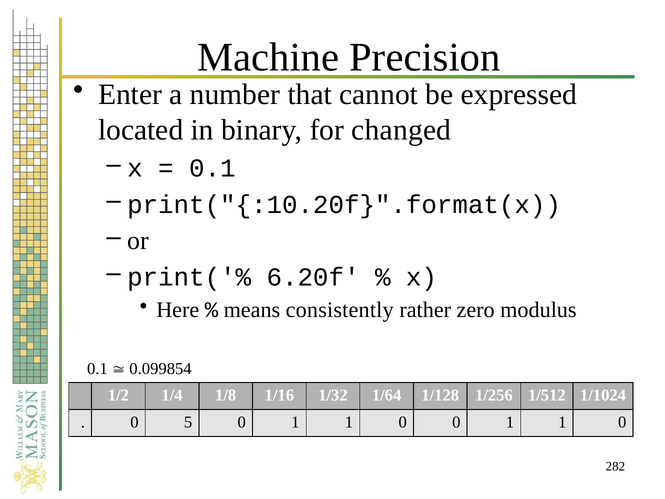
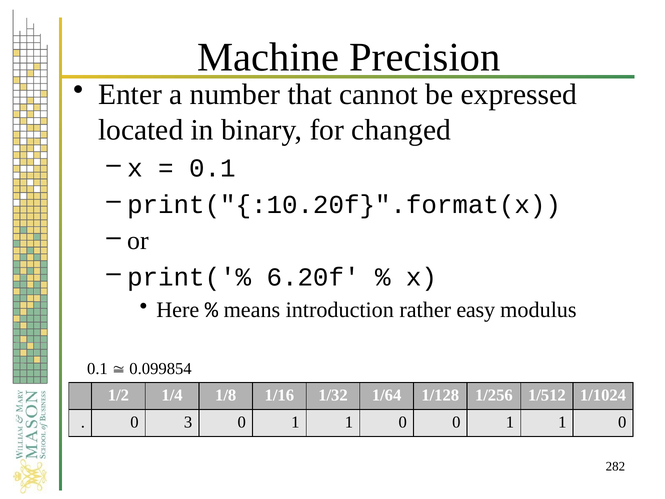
consistently: consistently -> introduction (340, 310)
zero: zero -> easy (476, 310)
5: 5 -> 3 (188, 422)
